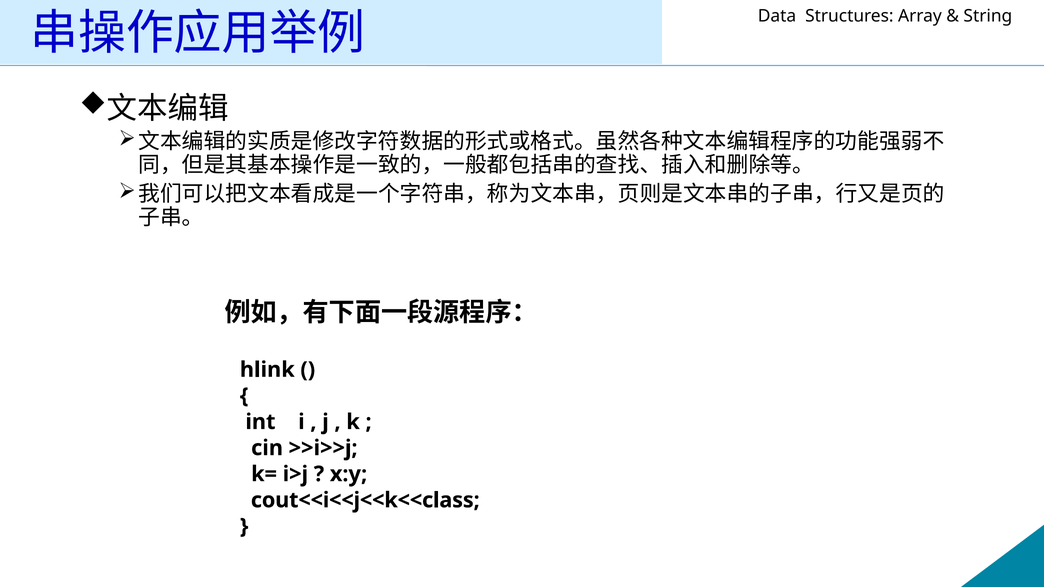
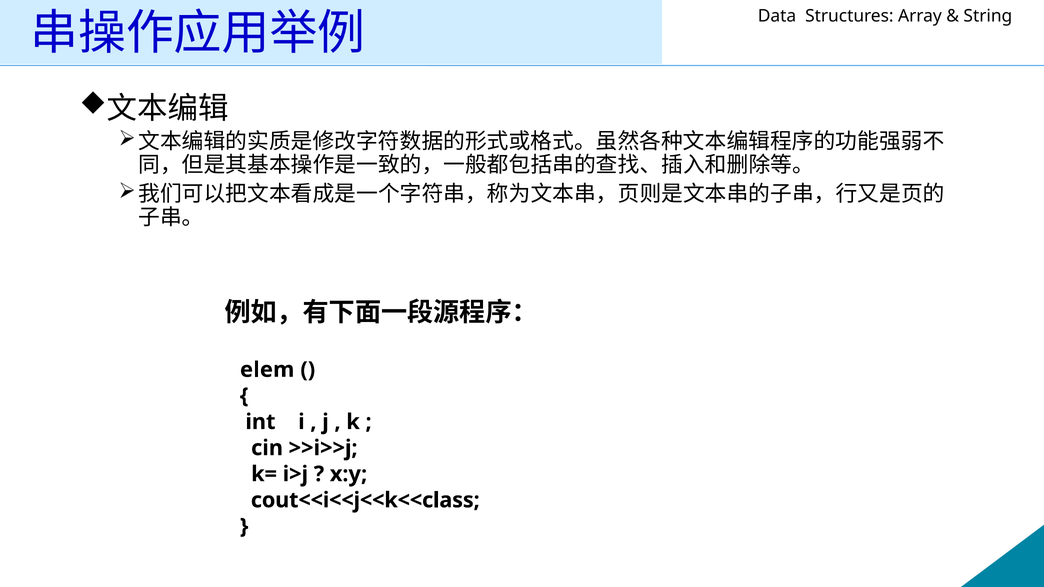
hlink: hlink -> elem (267, 370)
